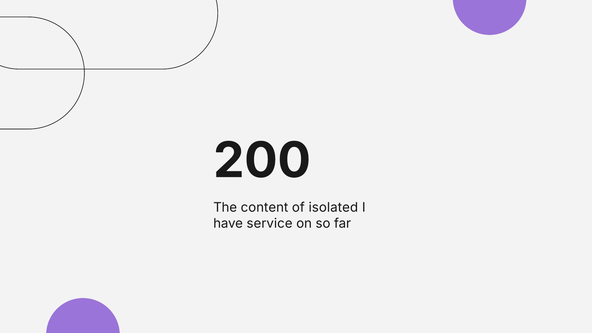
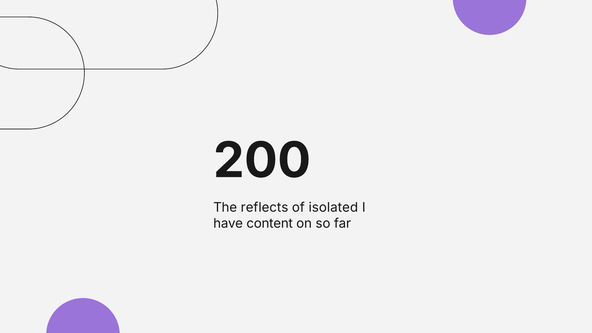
content: content -> reflects (265, 208)
service: service -> content (270, 223)
